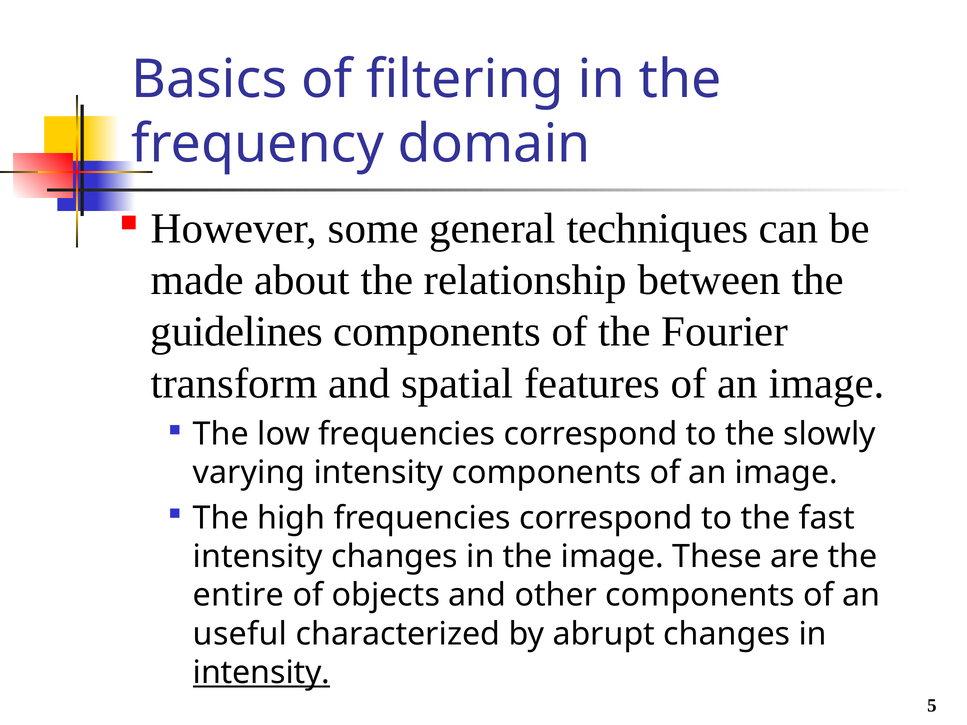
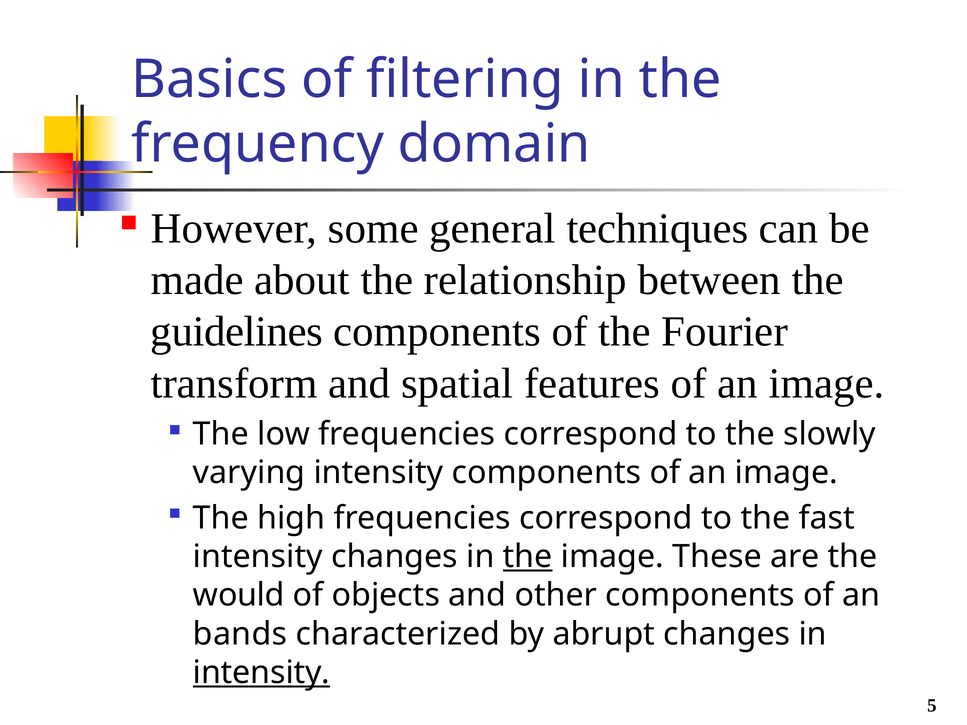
the underline: none -> present (528, 557)
entire: entire -> would (239, 595)
useful: useful -> bands (240, 634)
